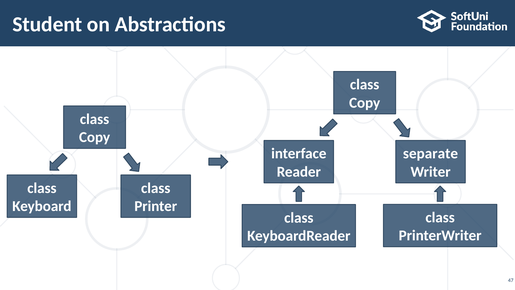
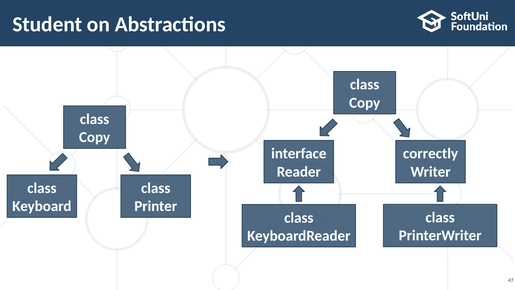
separate: separate -> correctly (431, 154)
